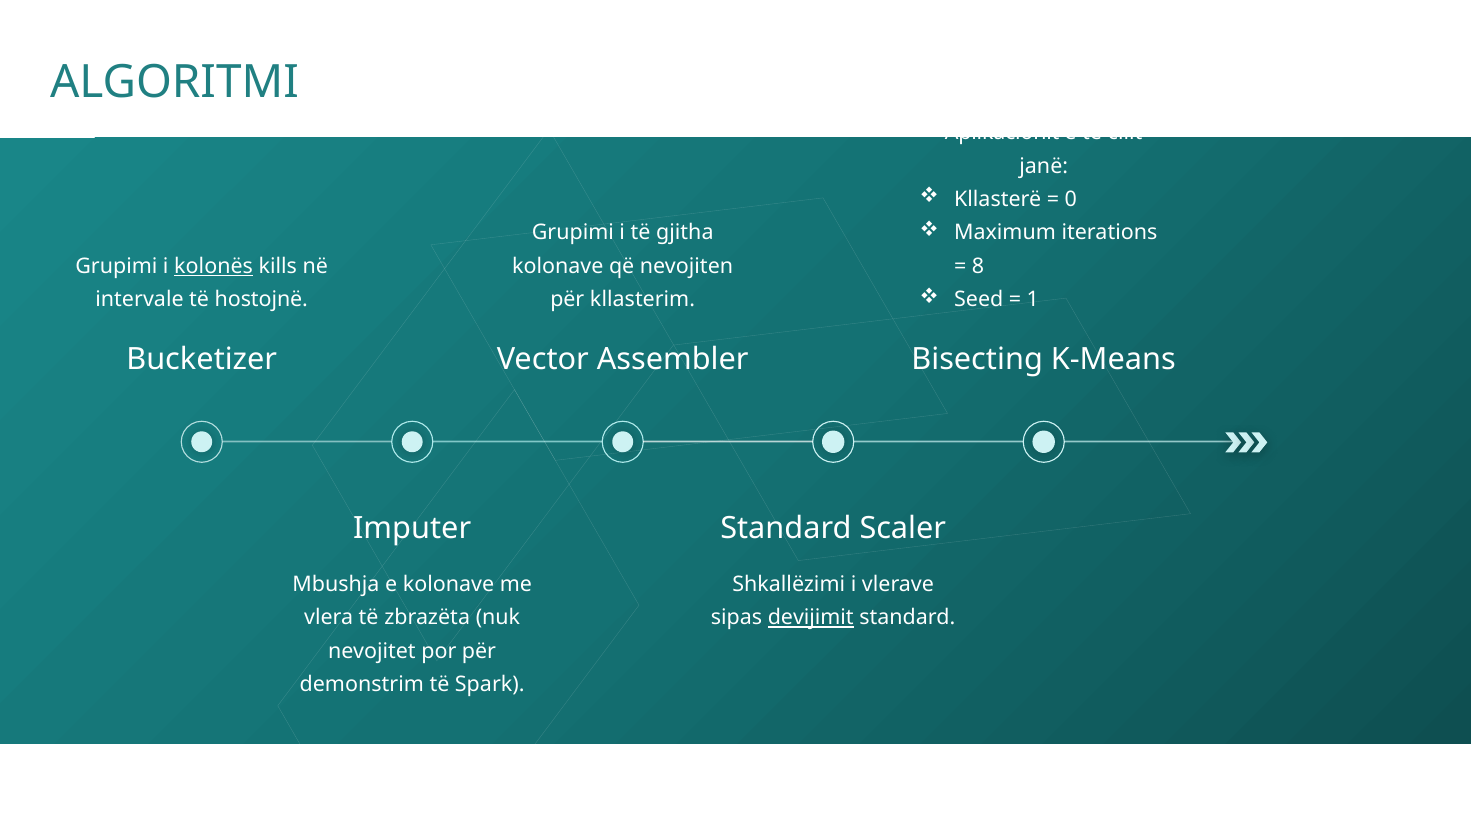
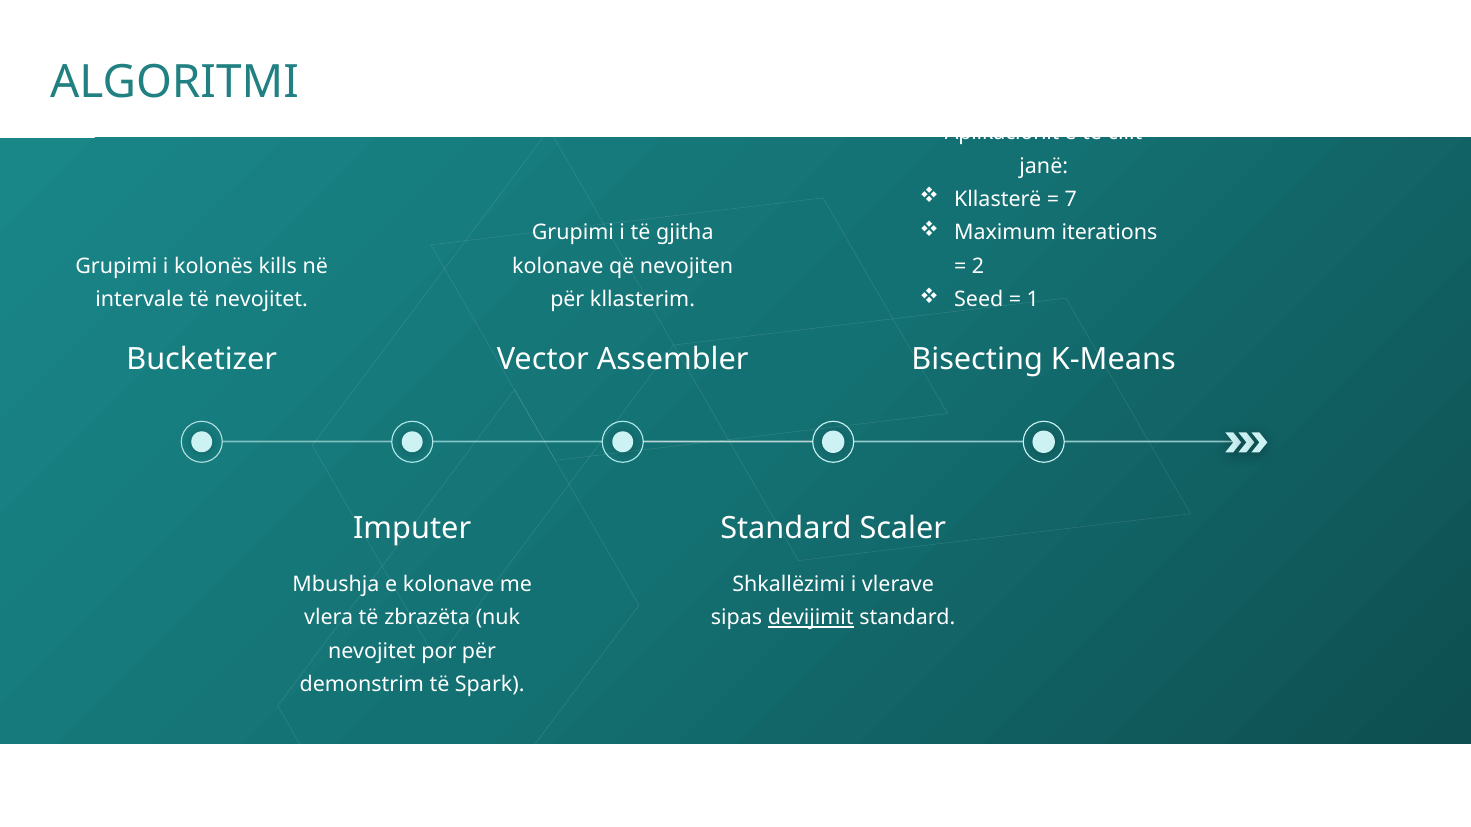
0: 0 -> 7 (1071, 200)
kolonës underline: present -> none (214, 266)
8: 8 -> 2 (978, 266)
të hostojnë: hostojnë -> nevojitet (261, 300)
